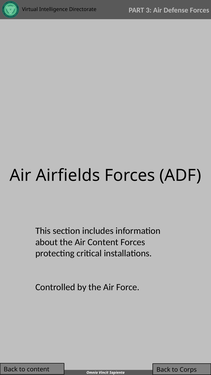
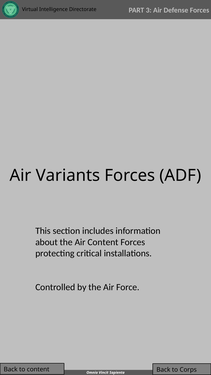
Airfields: Airfields -> Variants (68, 175)
